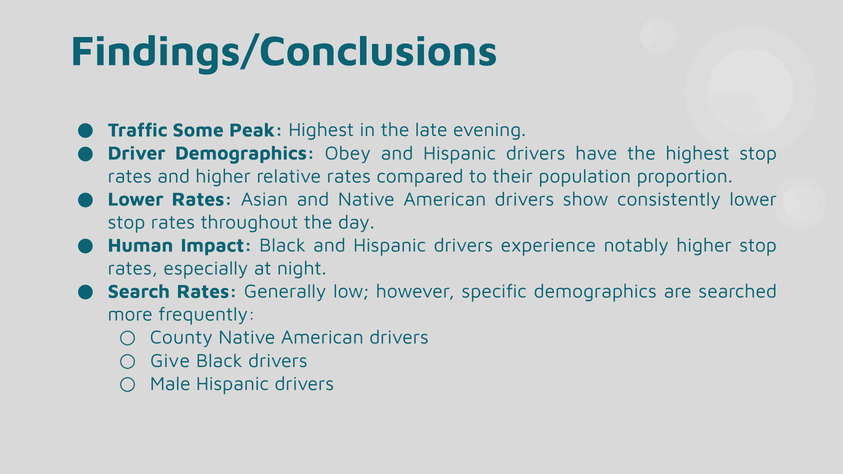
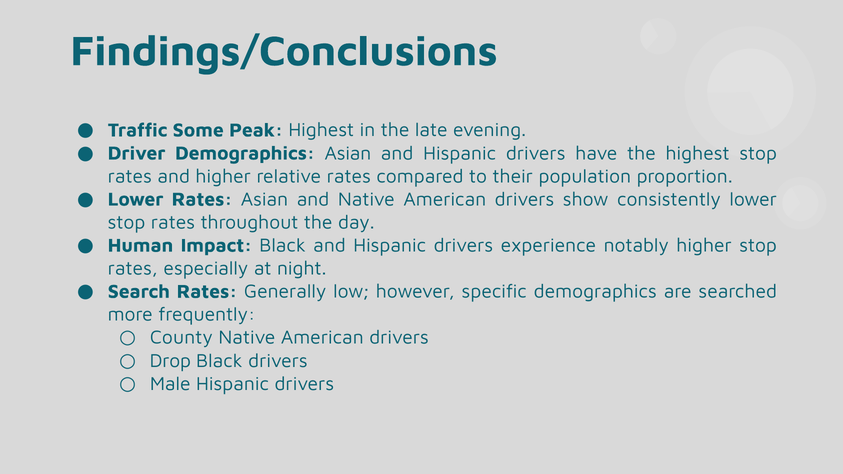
Demographics Obey: Obey -> Asian (348, 153)
Give: Give -> Drop (170, 361)
